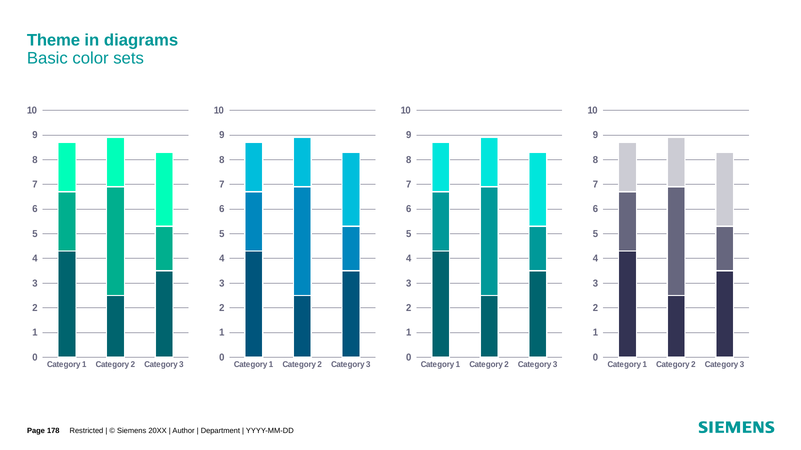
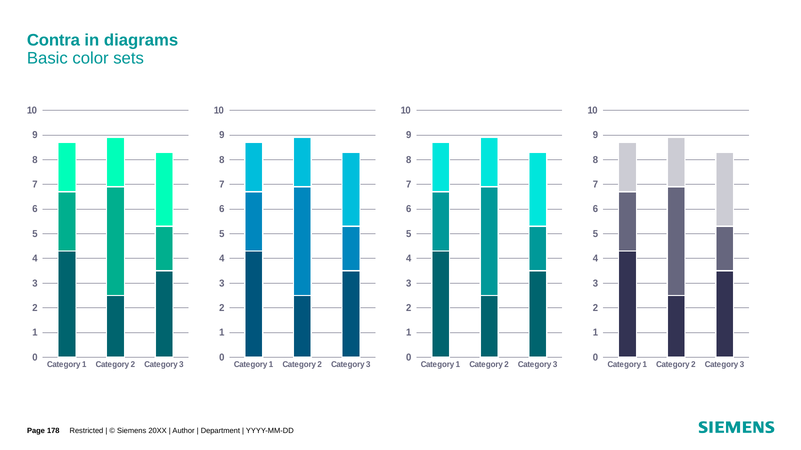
Theme: Theme -> Contra (53, 40)
